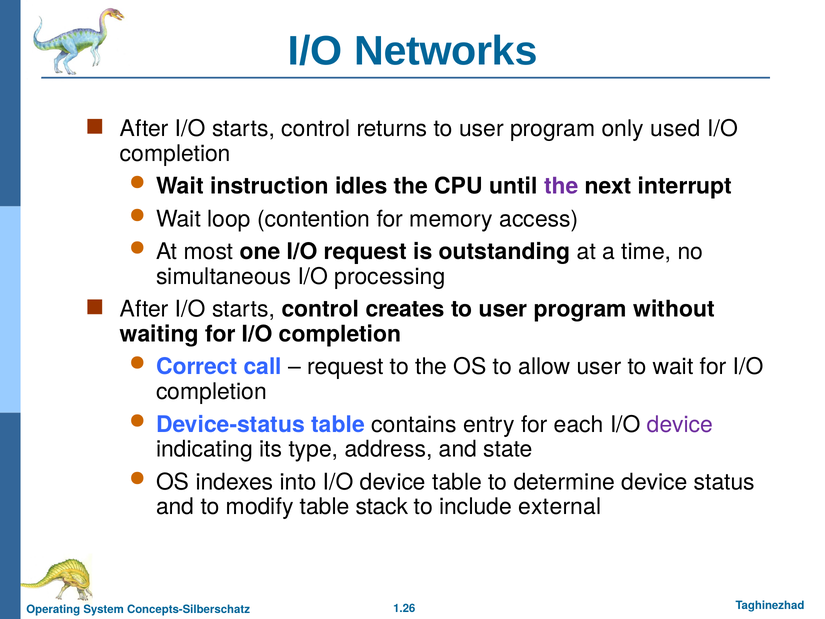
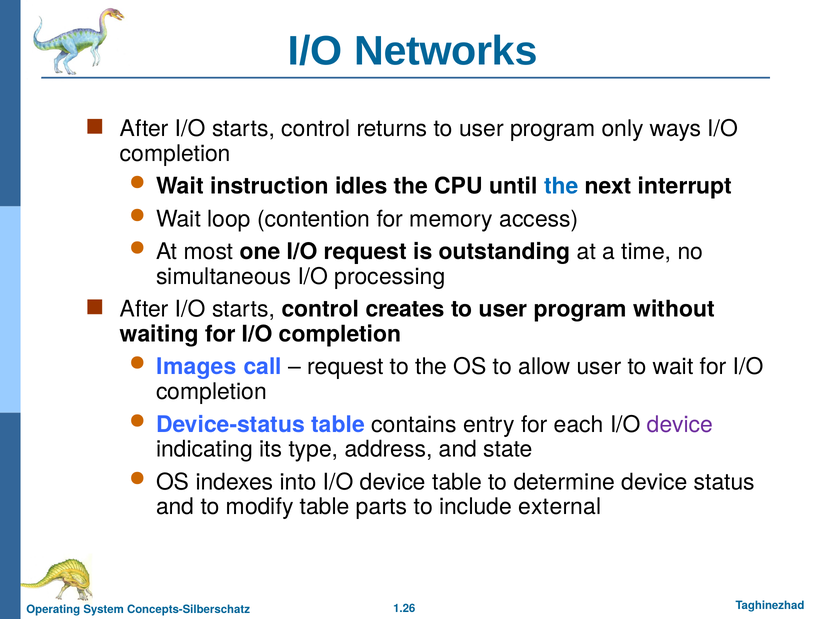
used: used -> ways (676, 129)
the colour: purple -> blue (561, 186)
Correct: Correct -> Images (197, 367)
stack: stack -> parts (382, 507)
